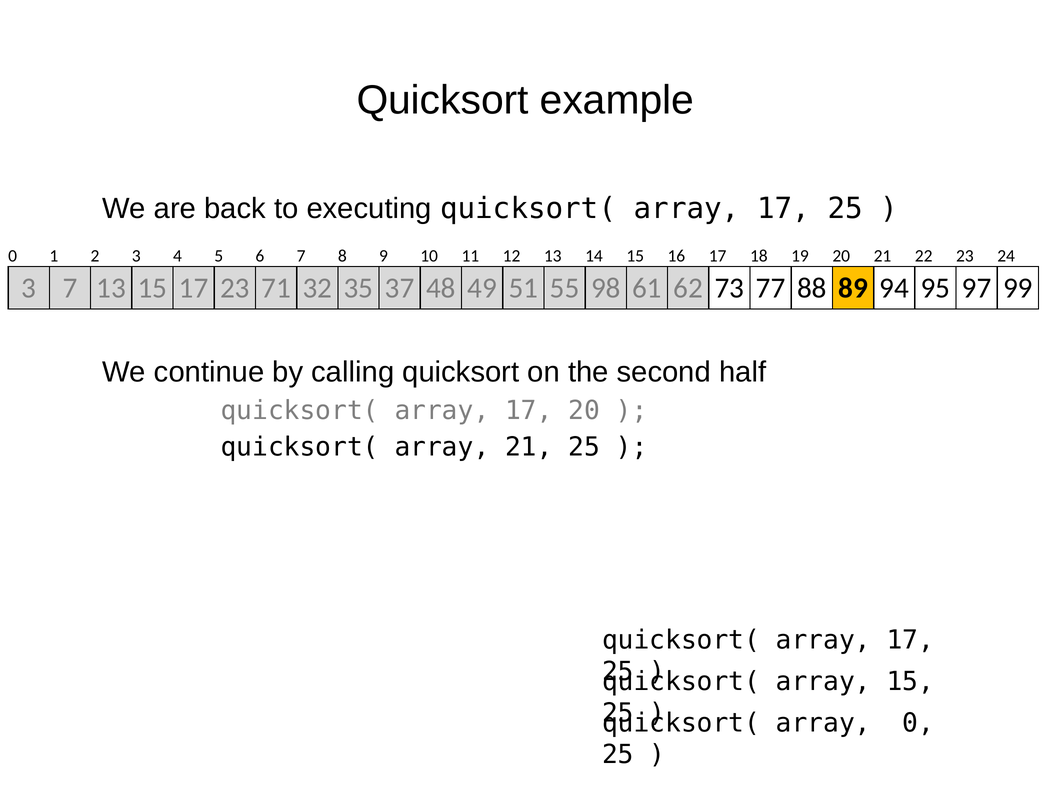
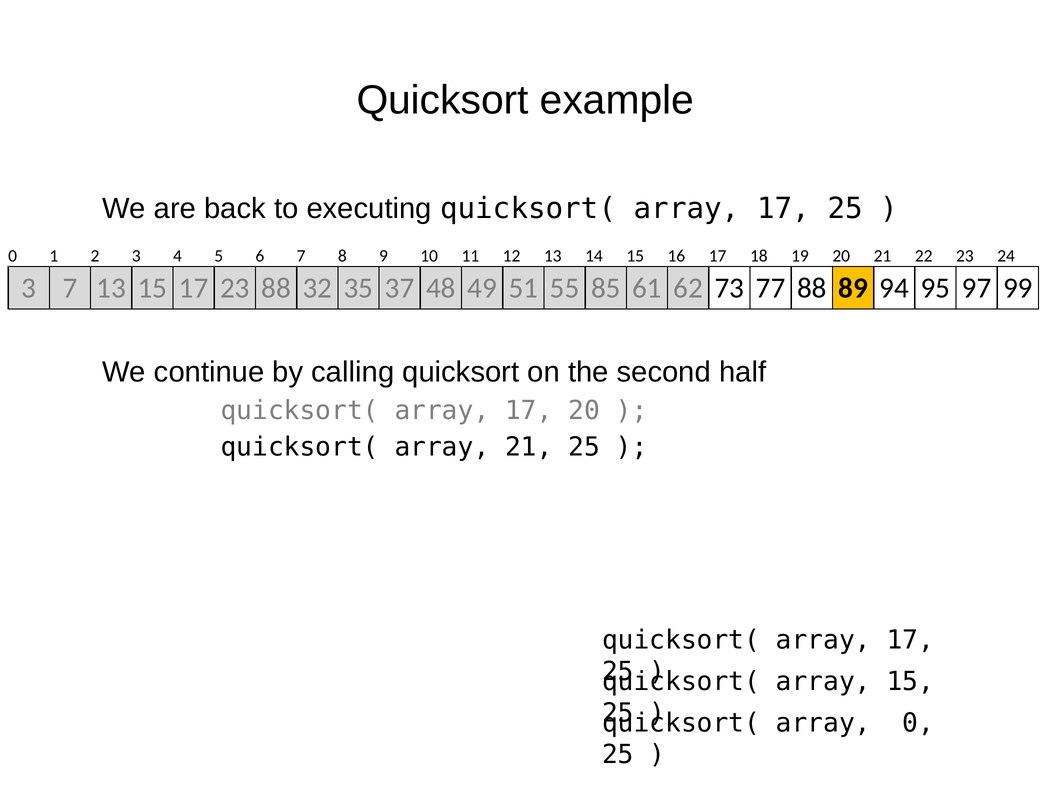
23 71: 71 -> 88 (276, 288)
98: 98 -> 85 (606, 288)
